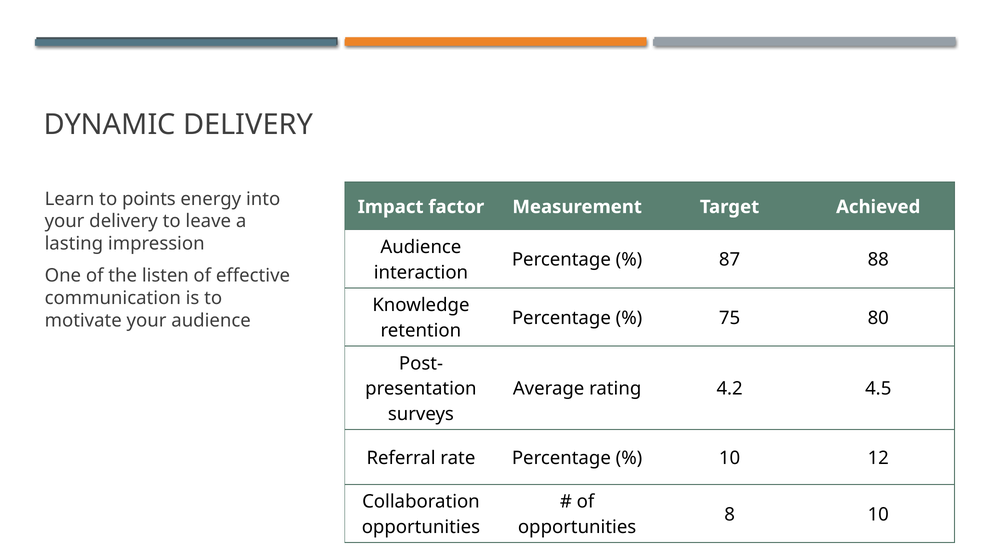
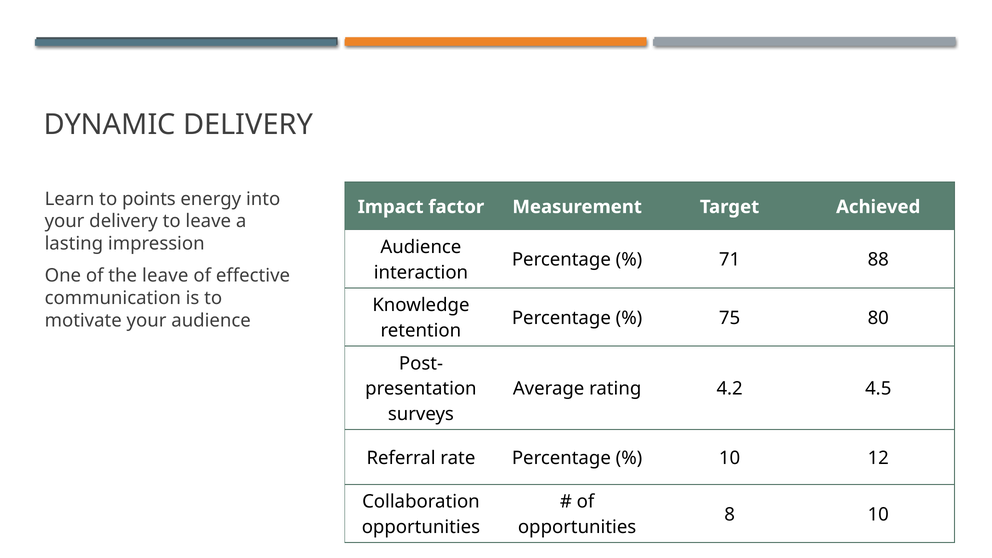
87: 87 -> 71 (730, 260)
the listen: listen -> leave (165, 276)
